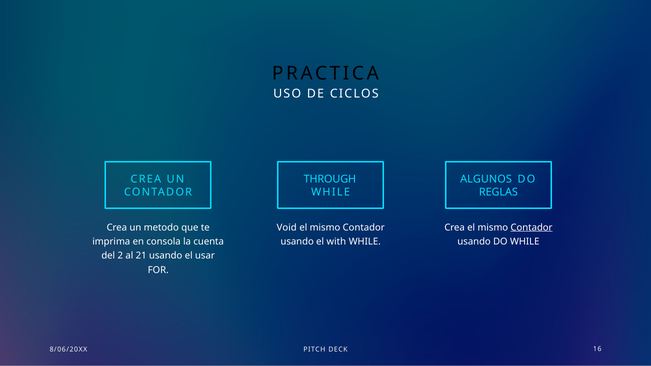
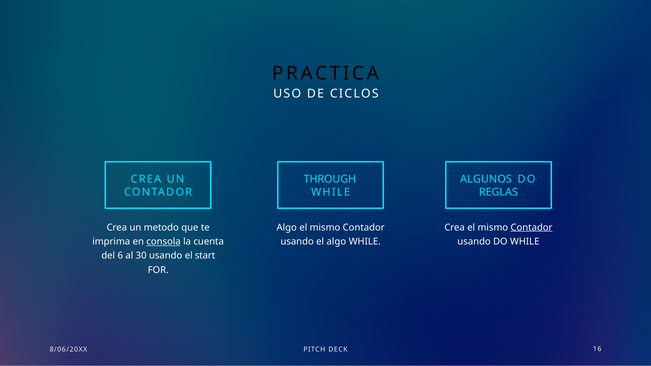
Void: Void -> Algo (287, 227)
consola underline: none -> present (164, 242)
el with: with -> algo (336, 242)
2: 2 -> 6 (120, 256)
21: 21 -> 30 (141, 256)
usar: usar -> start (205, 256)
